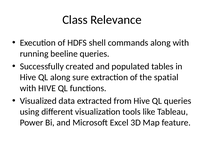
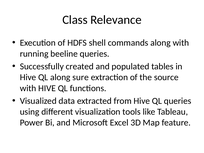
spatial: spatial -> source (166, 77)
